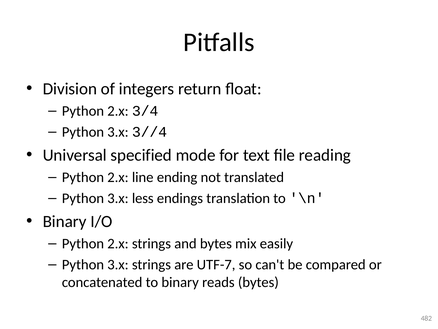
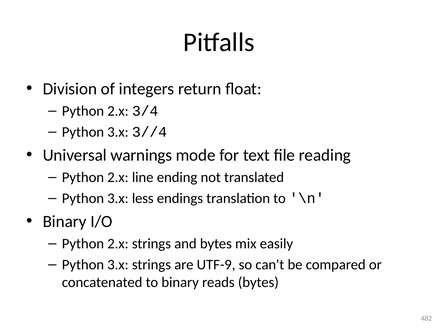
specified: specified -> warnings (141, 155)
UTF-7: UTF-7 -> UTF-9 (216, 264)
